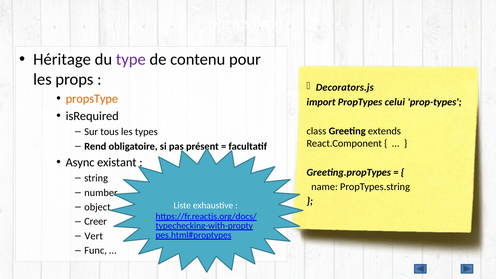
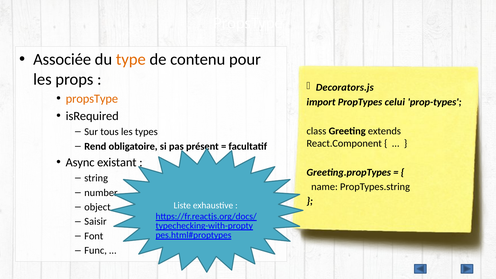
Héritage: Héritage -> Associée (62, 59)
type colour: purple -> orange (131, 59)
Creer: Creer -> Saisir (95, 222)
Vert: Vert -> Font (94, 236)
